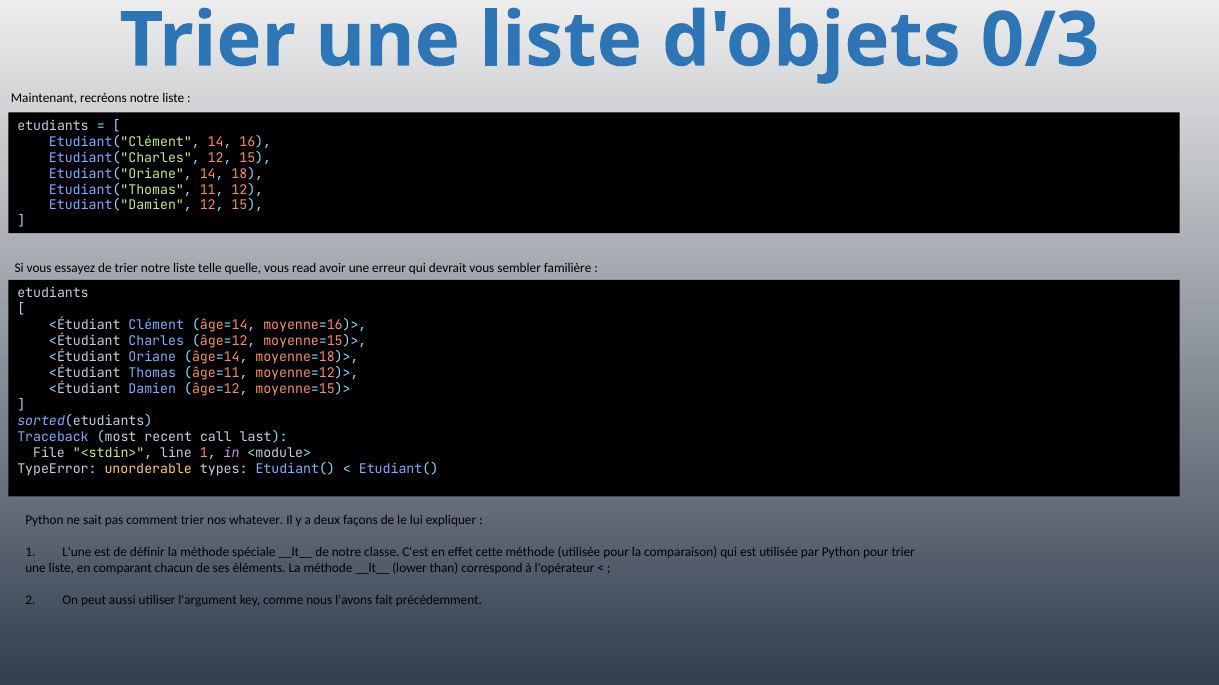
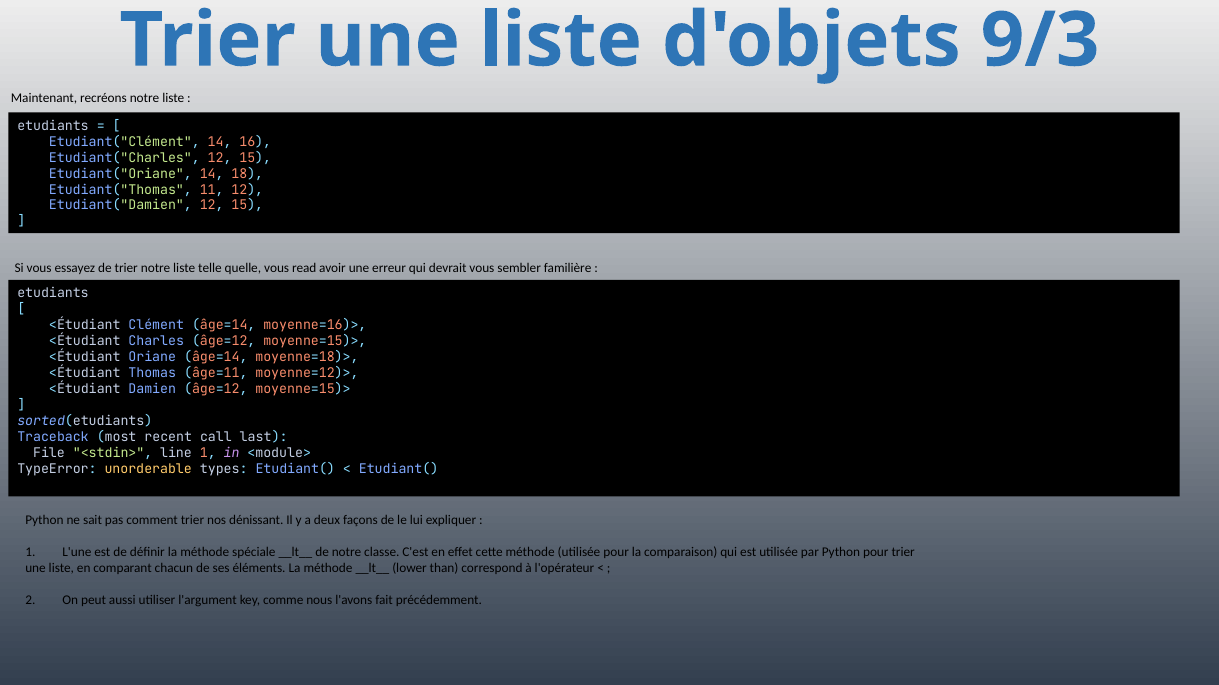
0/3: 0/3 -> 9/3 (1040, 40)
whatever: whatever -> dénissant (256, 521)
